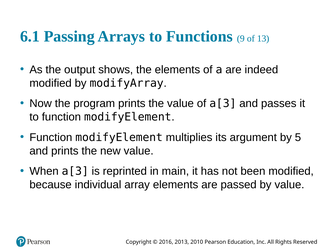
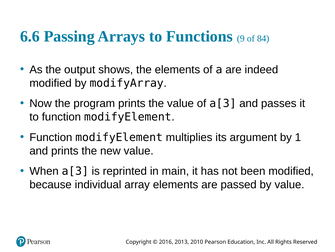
6.1: 6.1 -> 6.6 (30, 36)
13: 13 -> 84 (263, 38)
5: 5 -> 1 (298, 137)
